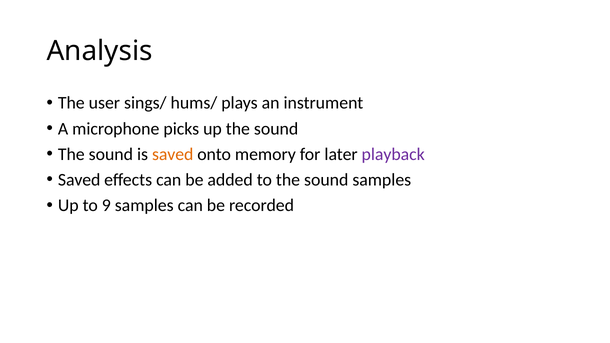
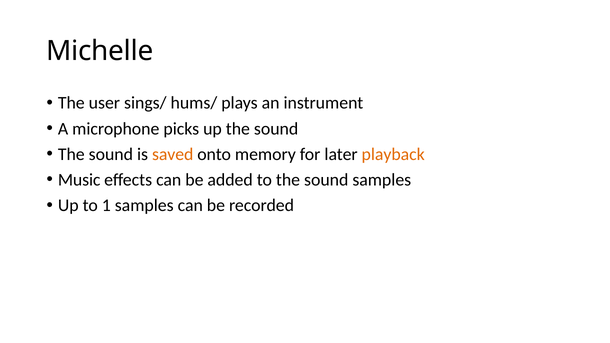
Analysis: Analysis -> Michelle (100, 51)
playback colour: purple -> orange (393, 154)
Saved: Saved -> Music (79, 180)
9: 9 -> 1 (106, 205)
